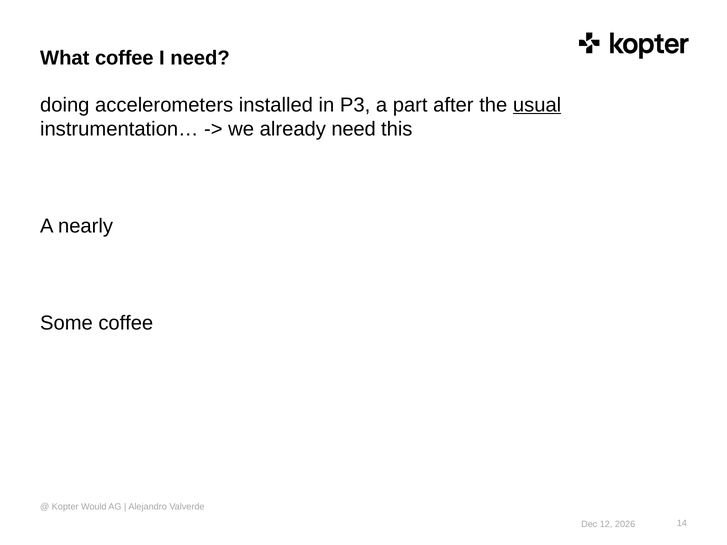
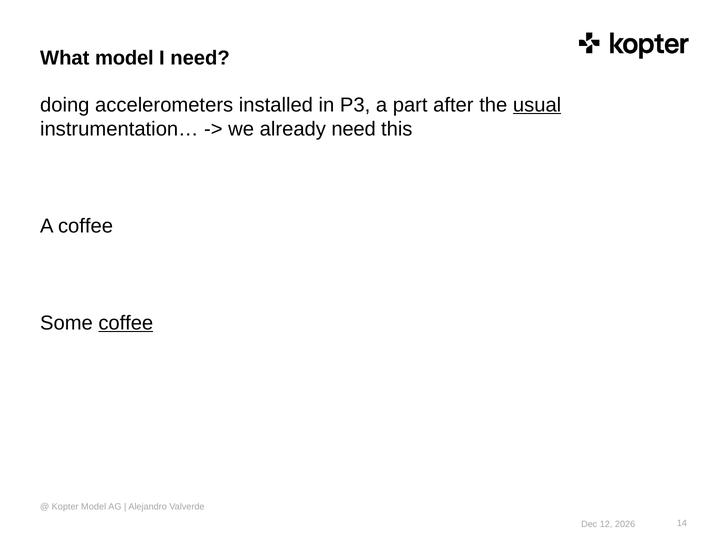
What coffee: coffee -> model (124, 58)
A nearly: nearly -> coffee (86, 226)
coffee underline: none -> present (126, 323)
Kopter Would: Would -> Model (94, 507)
